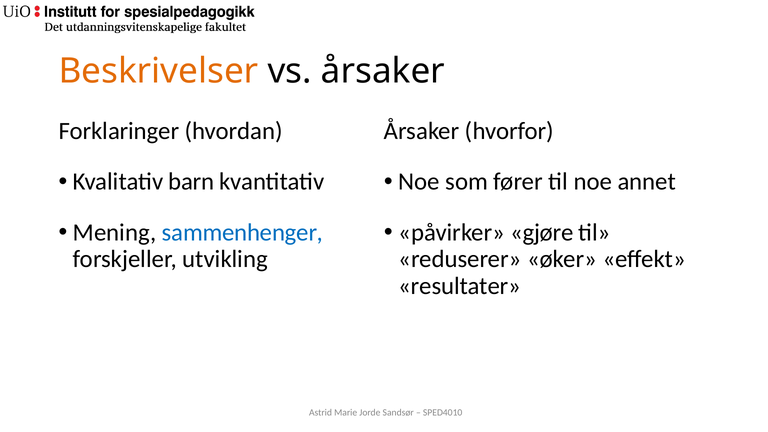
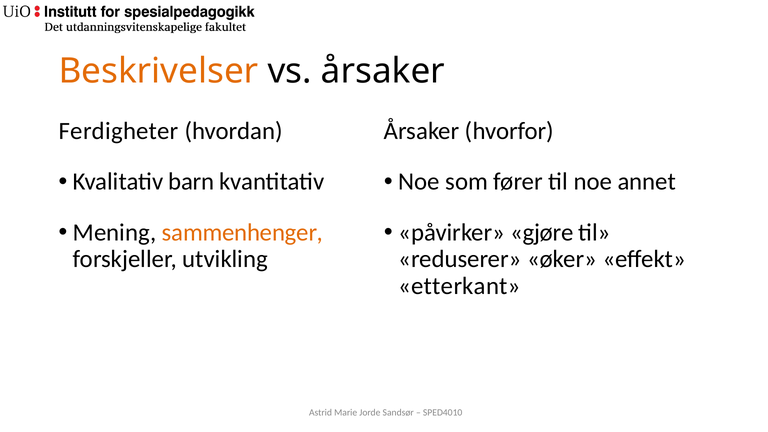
Forklaringer: Forklaringer -> Ferdigheter (119, 131)
sammenhenger colour: blue -> orange (242, 233)
resultater: resultater -> etterkant (459, 286)
